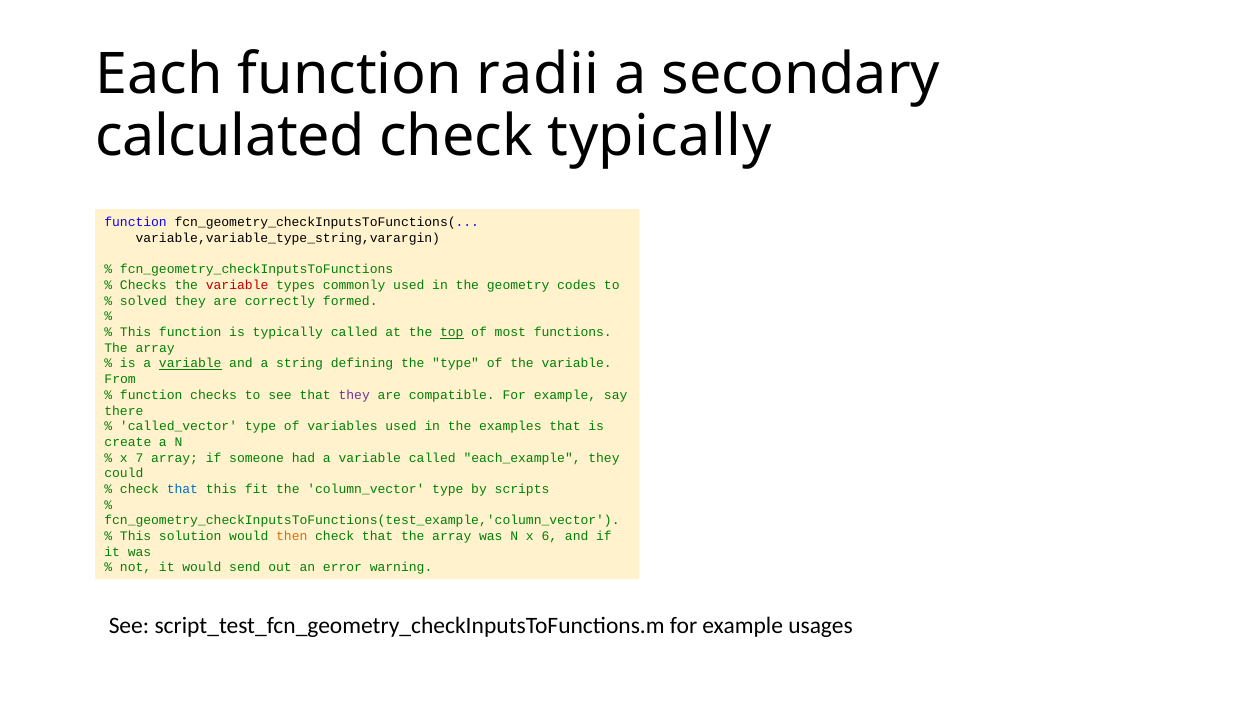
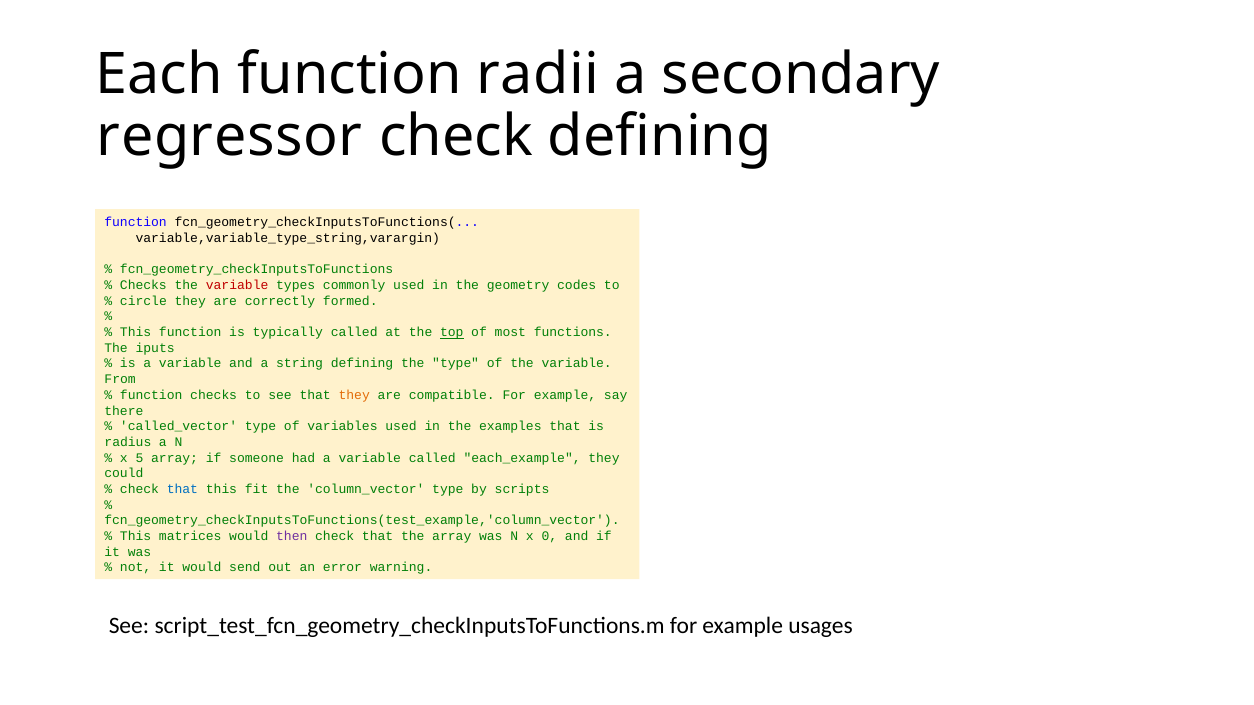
calculated: calculated -> regressor (230, 136)
check typically: typically -> defining (660, 136)
solved: solved -> circle (143, 301)
array: array -> iputs (155, 348)
variable underline: present -> none (190, 364)
they colour: purple -> orange (354, 395)
create: create -> radius (128, 442)
7: 7 -> 5 (140, 458)
solution: solution -> matrices (190, 537)
then colour: orange -> purple (292, 537)
6: 6 -> 0 (549, 537)
